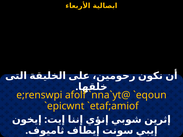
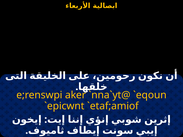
afolf: afolf -> aker (76, 95)
